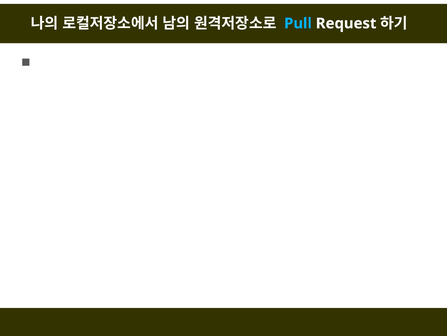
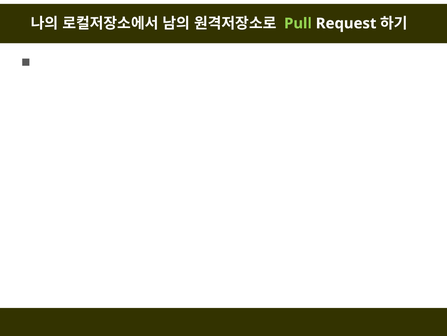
Pull colour: light blue -> light green (298, 23)
